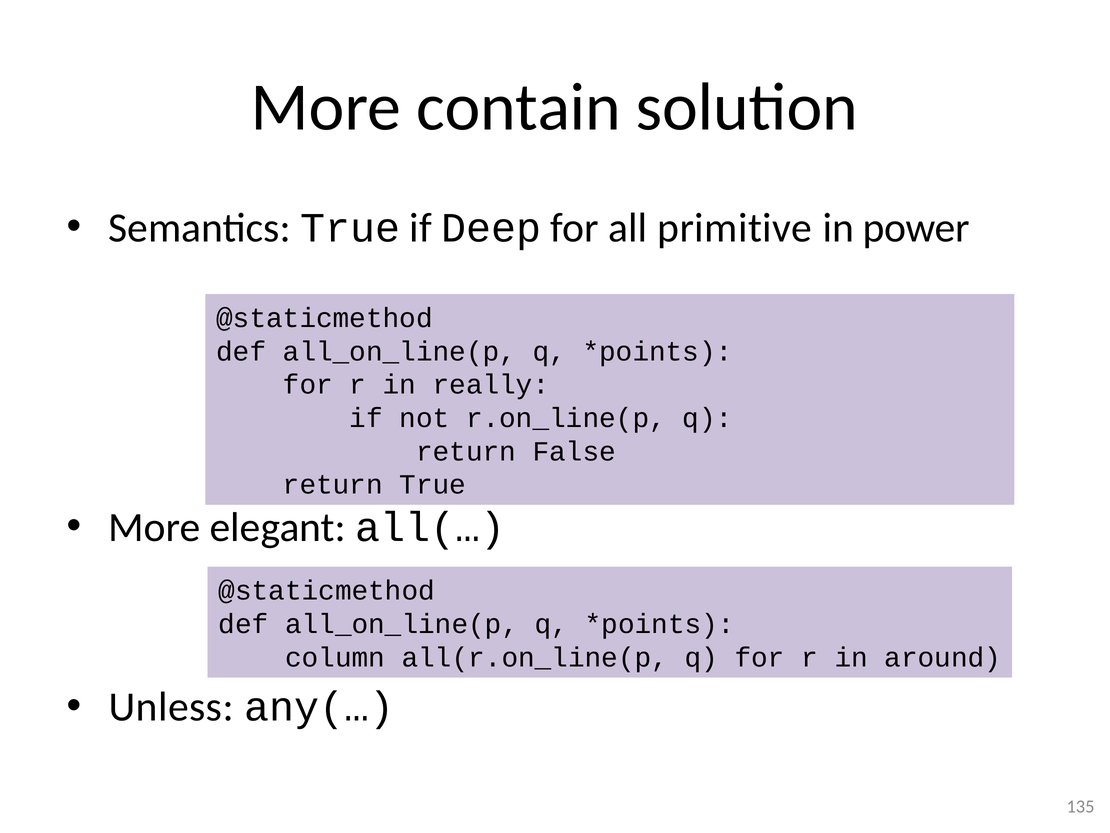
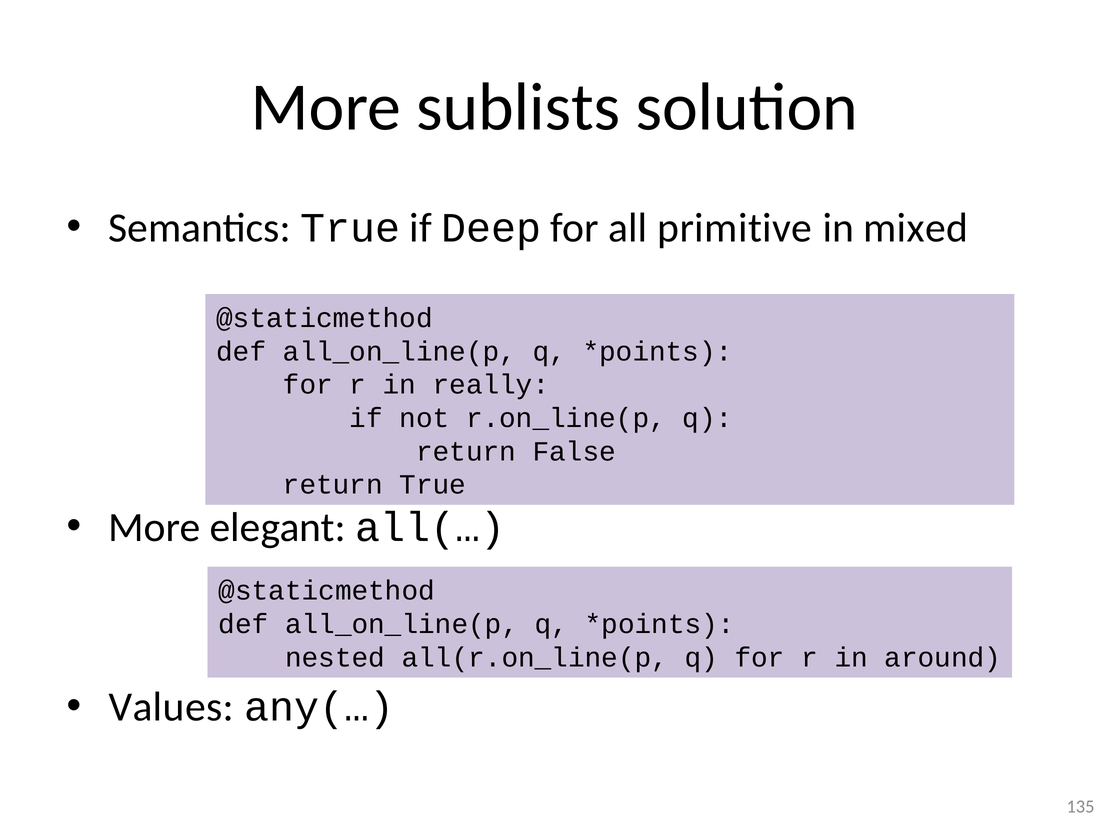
contain: contain -> sublists (518, 107)
power: power -> mixed (916, 228)
column: column -> nested (335, 657)
Unless: Unless -> Values (171, 707)
